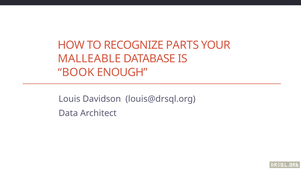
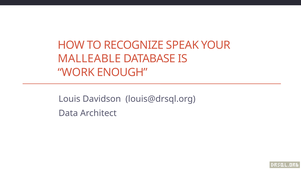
PARTS: PARTS -> SPEAK (182, 45)
BOOK: BOOK -> WORK (76, 72)
